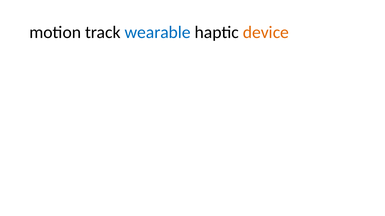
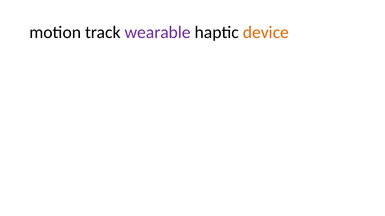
wearable colour: blue -> purple (158, 32)
